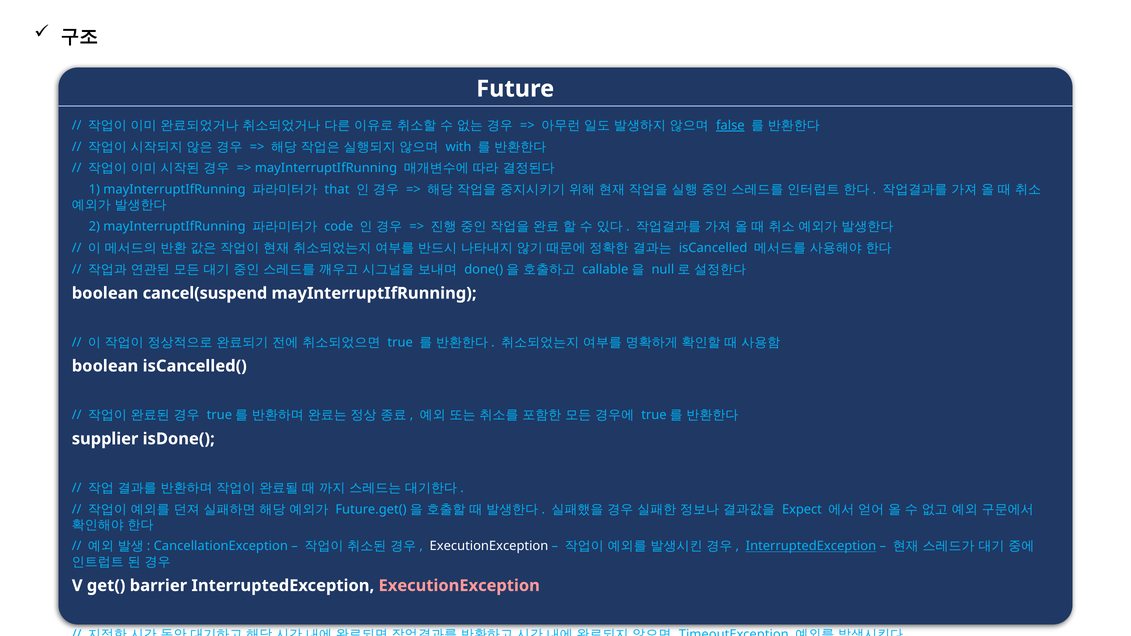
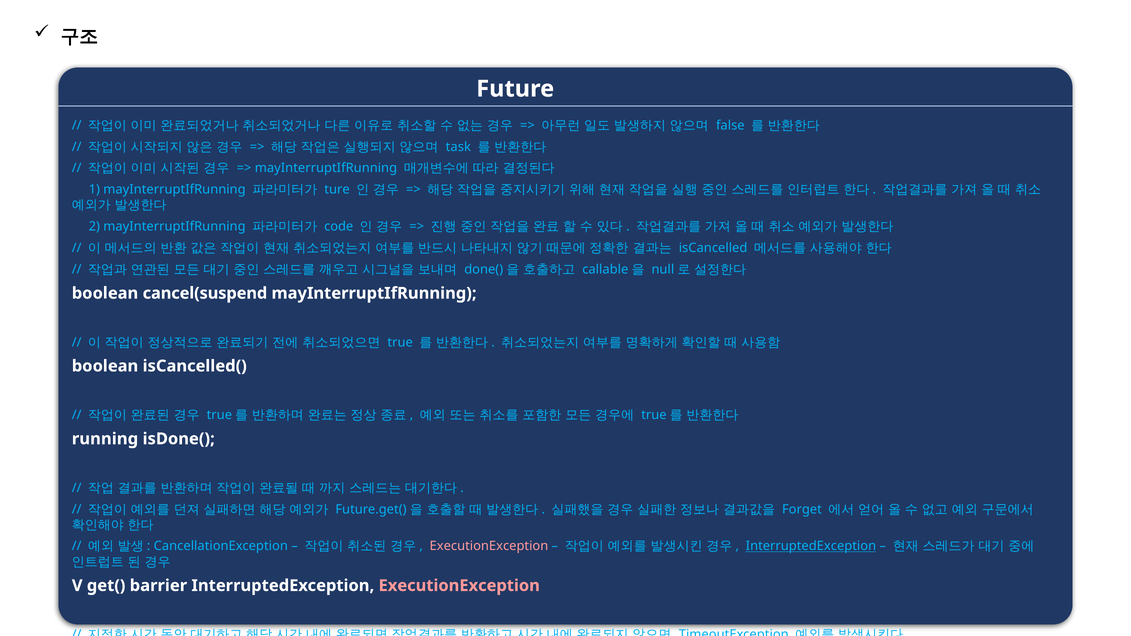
false underline: present -> none (730, 125)
with: with -> task (458, 147)
that: that -> ture (337, 190)
supplier: supplier -> running (105, 439)
Expect: Expect -> Forget (802, 509)
ExecutionException colour: white -> pink (489, 546)
